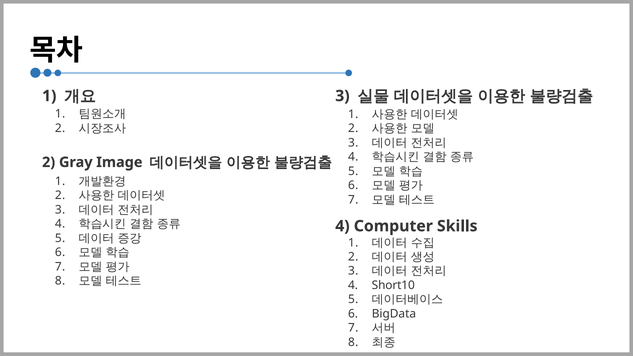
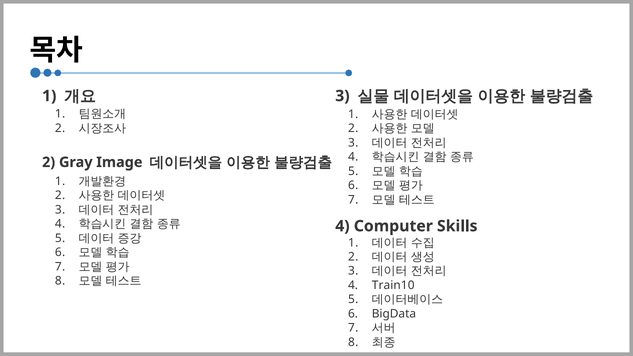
Short10: Short10 -> Train10 (393, 285)
